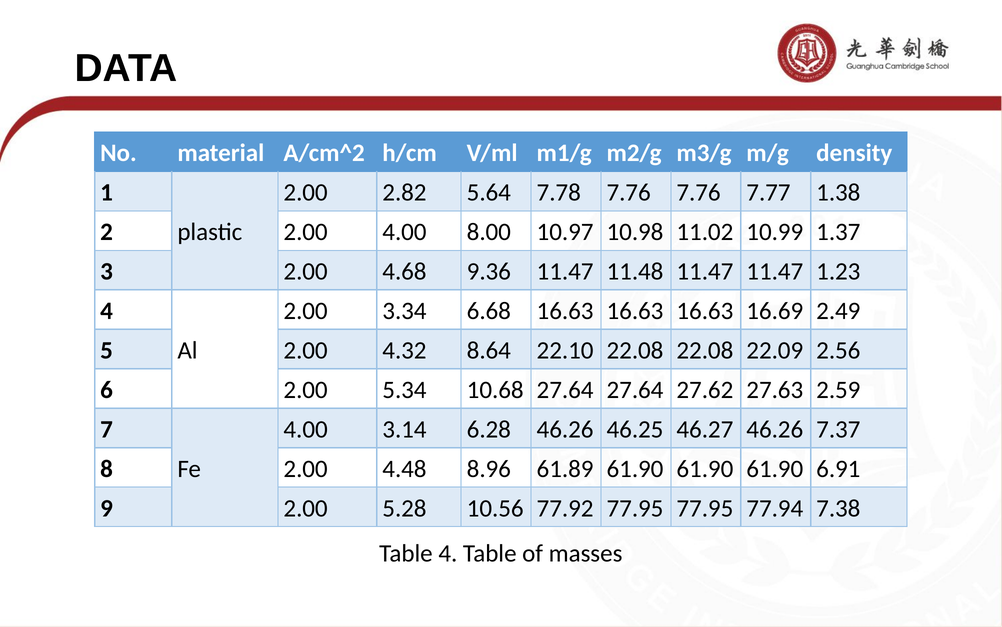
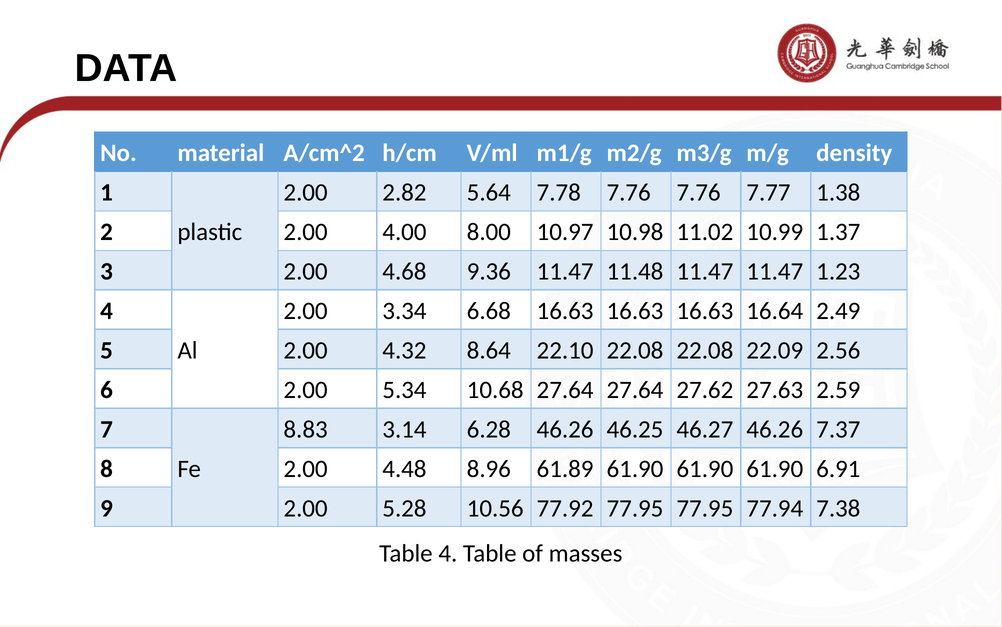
16.69: 16.69 -> 16.64 (775, 311)
4.00: 4.00 -> 8.83 (306, 429)
